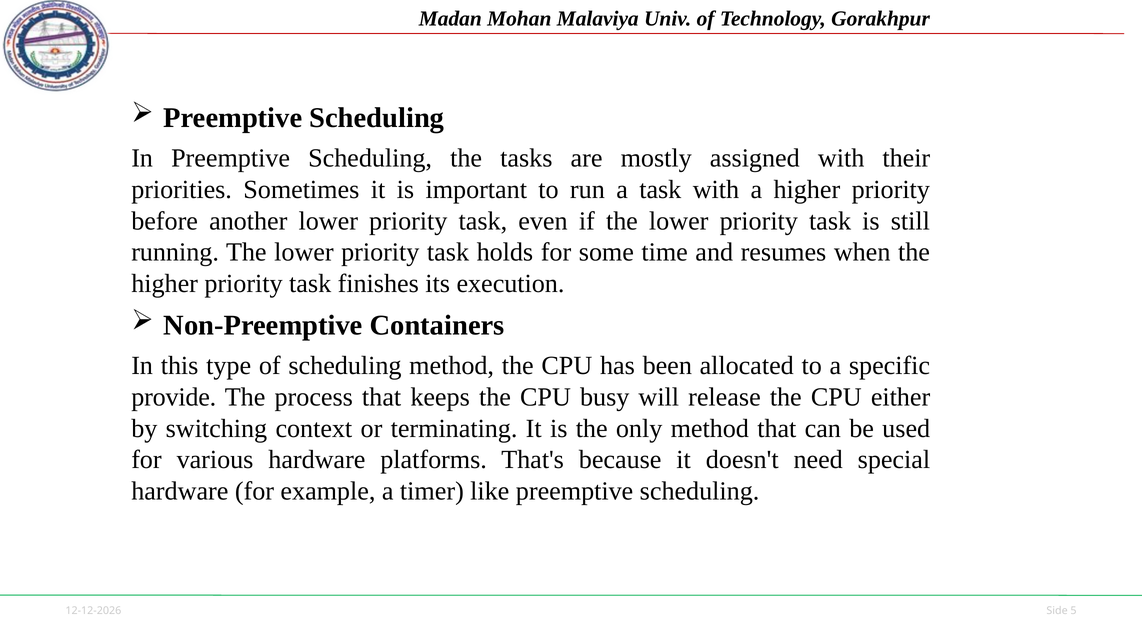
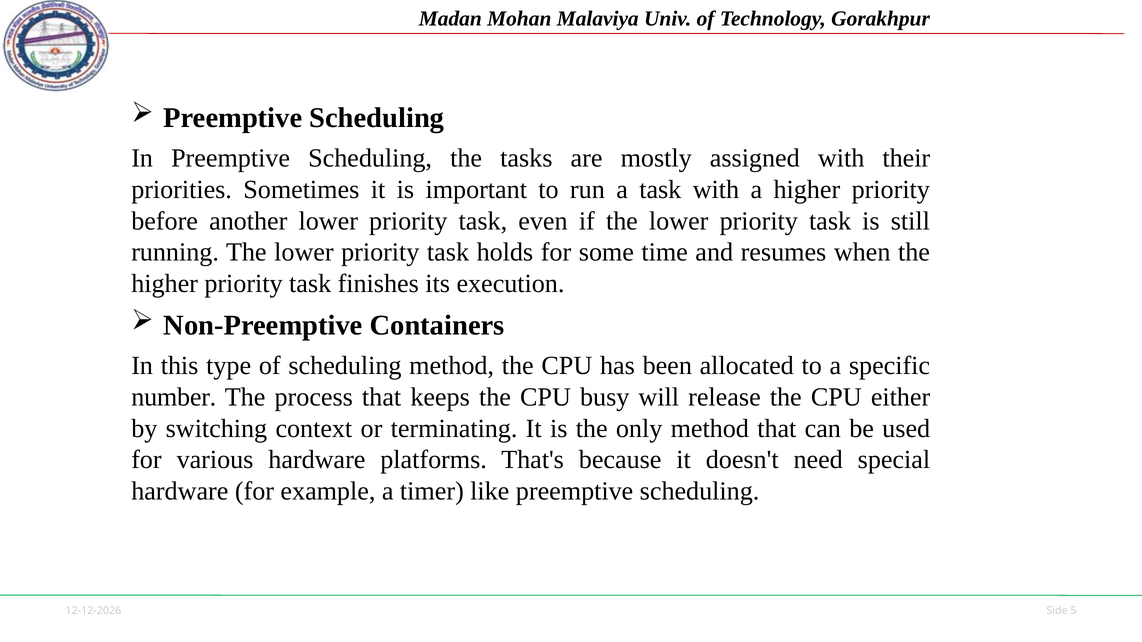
provide: provide -> number (174, 397)
